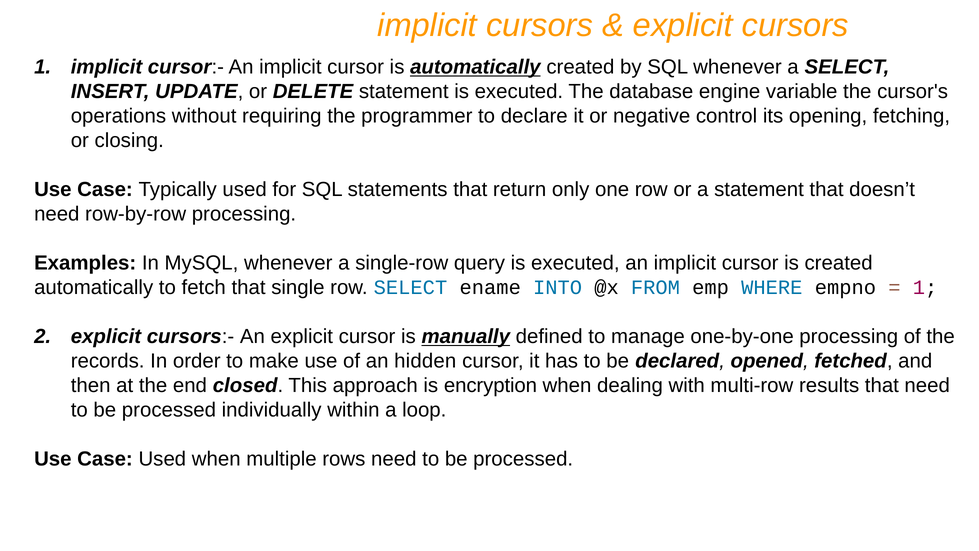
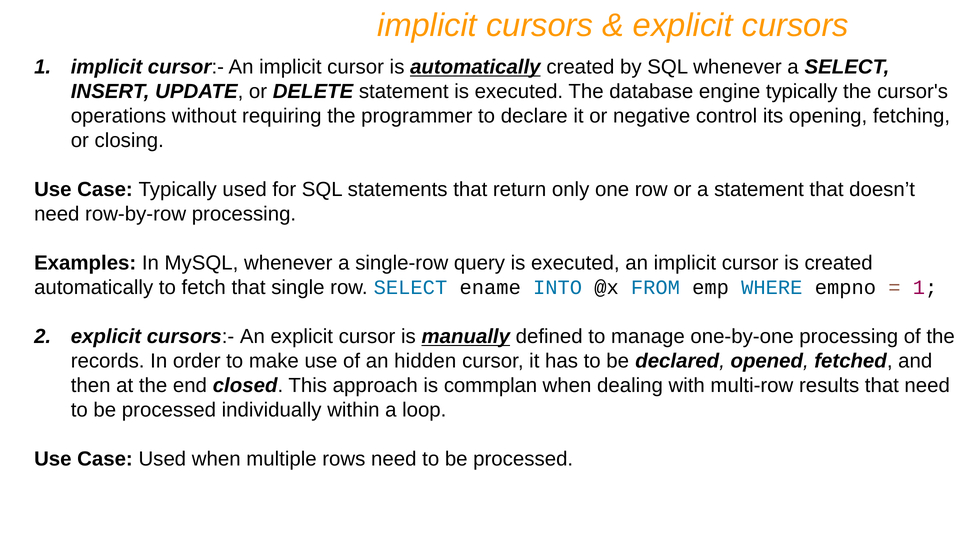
engine variable: variable -> typically (802, 92)
encryption: encryption -> commplan (491, 385)
